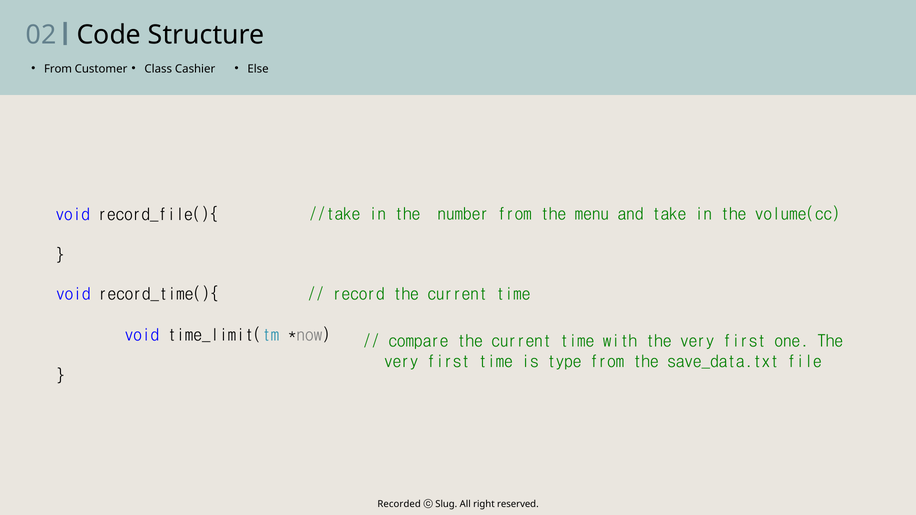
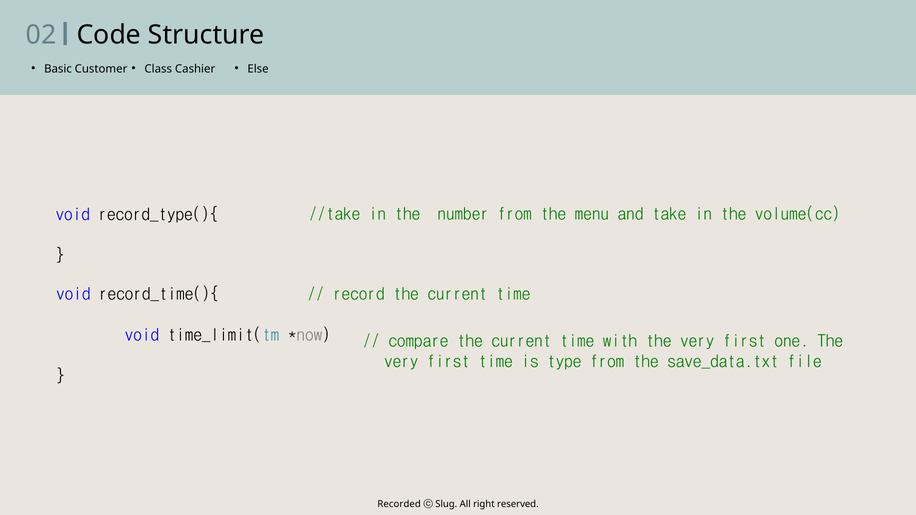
From: From -> Basic (58, 69)
record_file(){: record_file(){ -> record_type(){ (158, 214)
